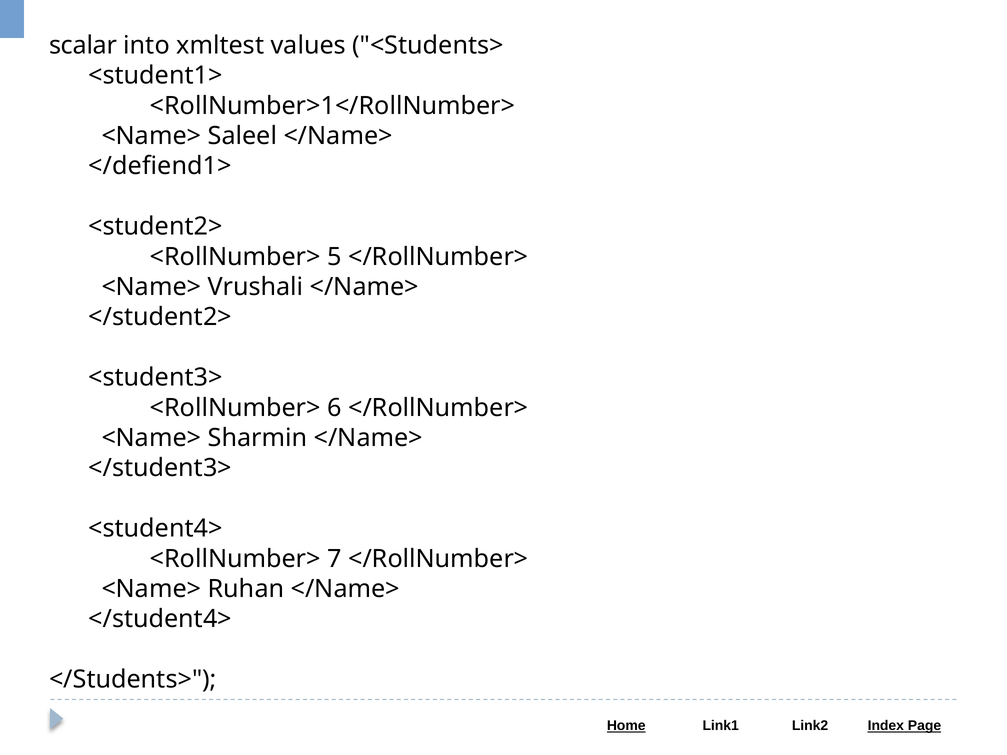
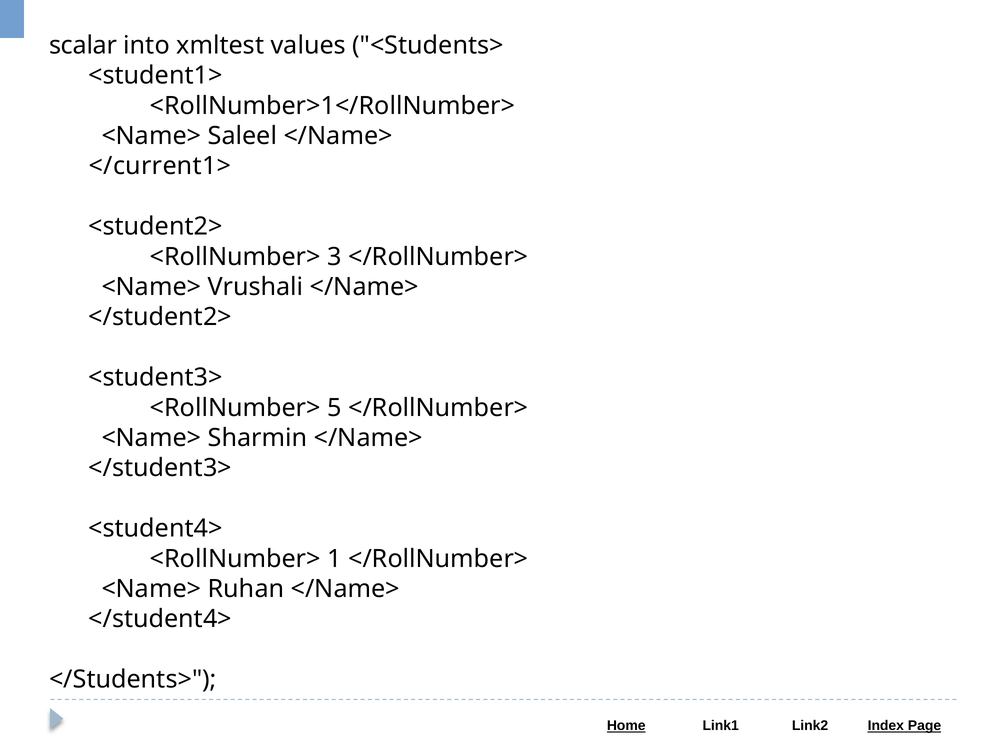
</defiend1>: </defiend1> -> </current1> (160, 166)
5: 5 -> 3 (334, 257)
6: 6 -> 5 (334, 408)
7: 7 -> 1 (334, 559)
